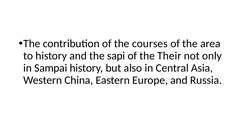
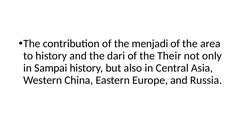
courses: courses -> menjadi (150, 44)
sapi: sapi -> dari (116, 56)
